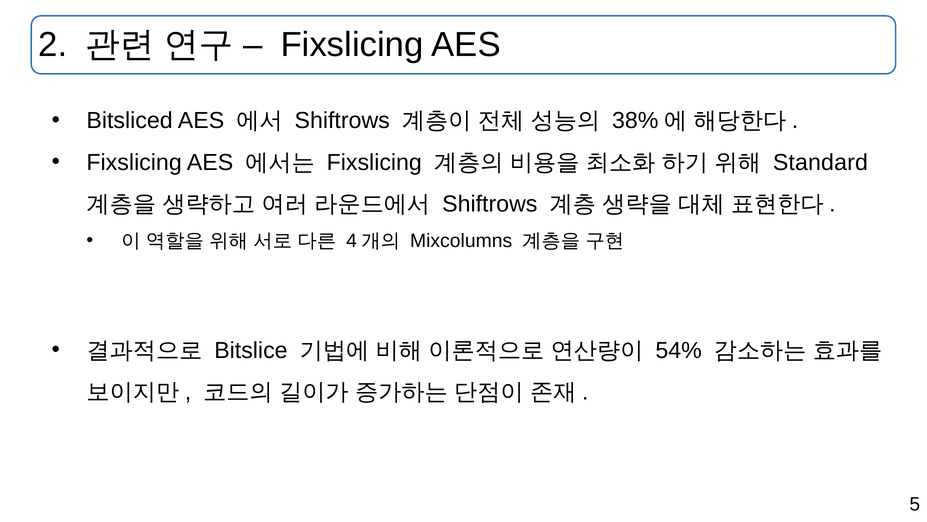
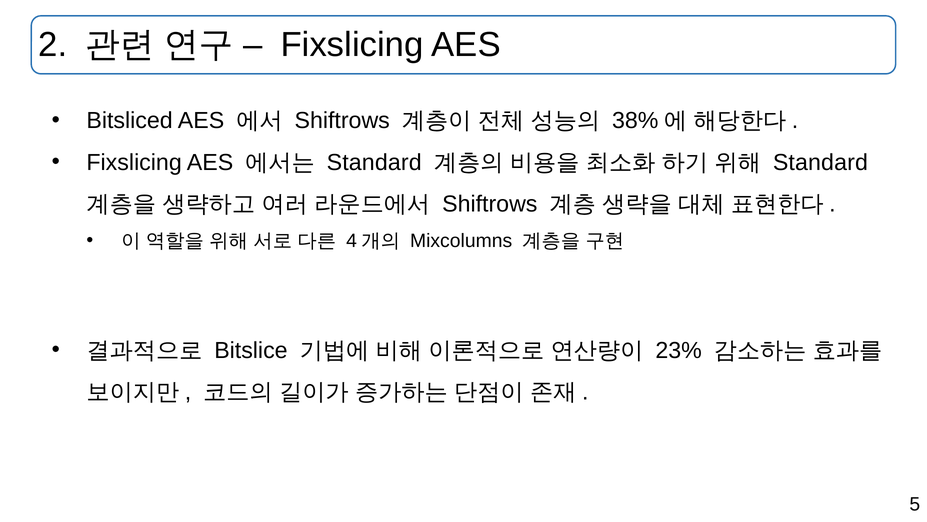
Fixslicing: Fixslicing -> Standard (374, 162)
54%: 54% -> 23% (679, 350)
